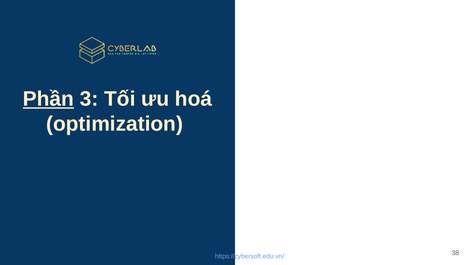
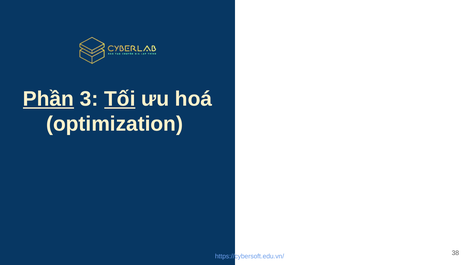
Tối underline: none -> present (120, 99)
